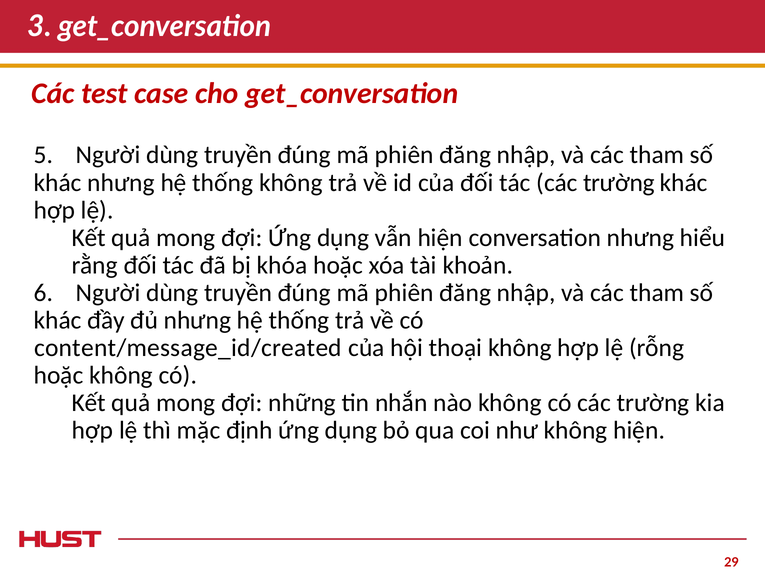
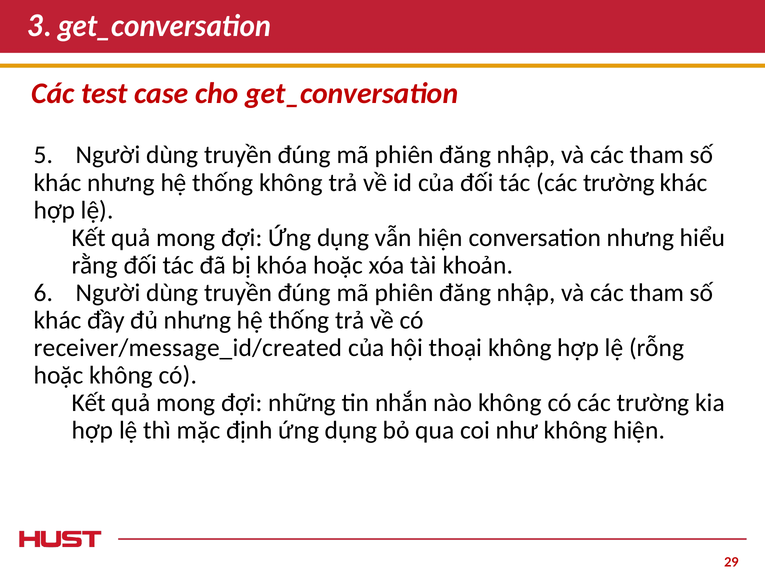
content/message_id/created: content/message_id/created -> receiver/message_id/created (188, 348)
